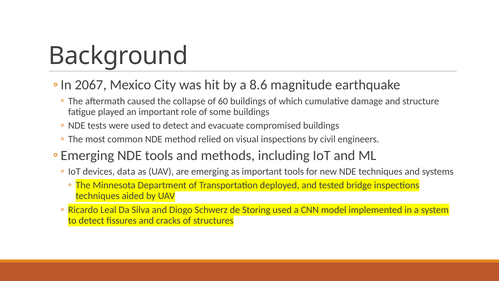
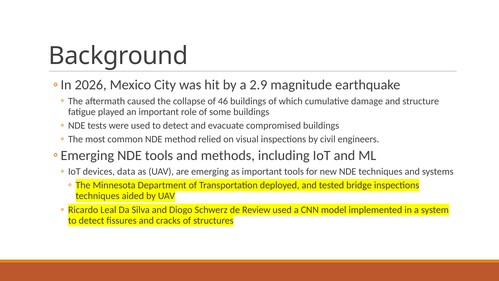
2067: 2067 -> 2026 (91, 85)
8.6: 8.6 -> 2.9 (258, 85)
60: 60 -> 46 (223, 101)
Storing: Storing -> Review (256, 210)
